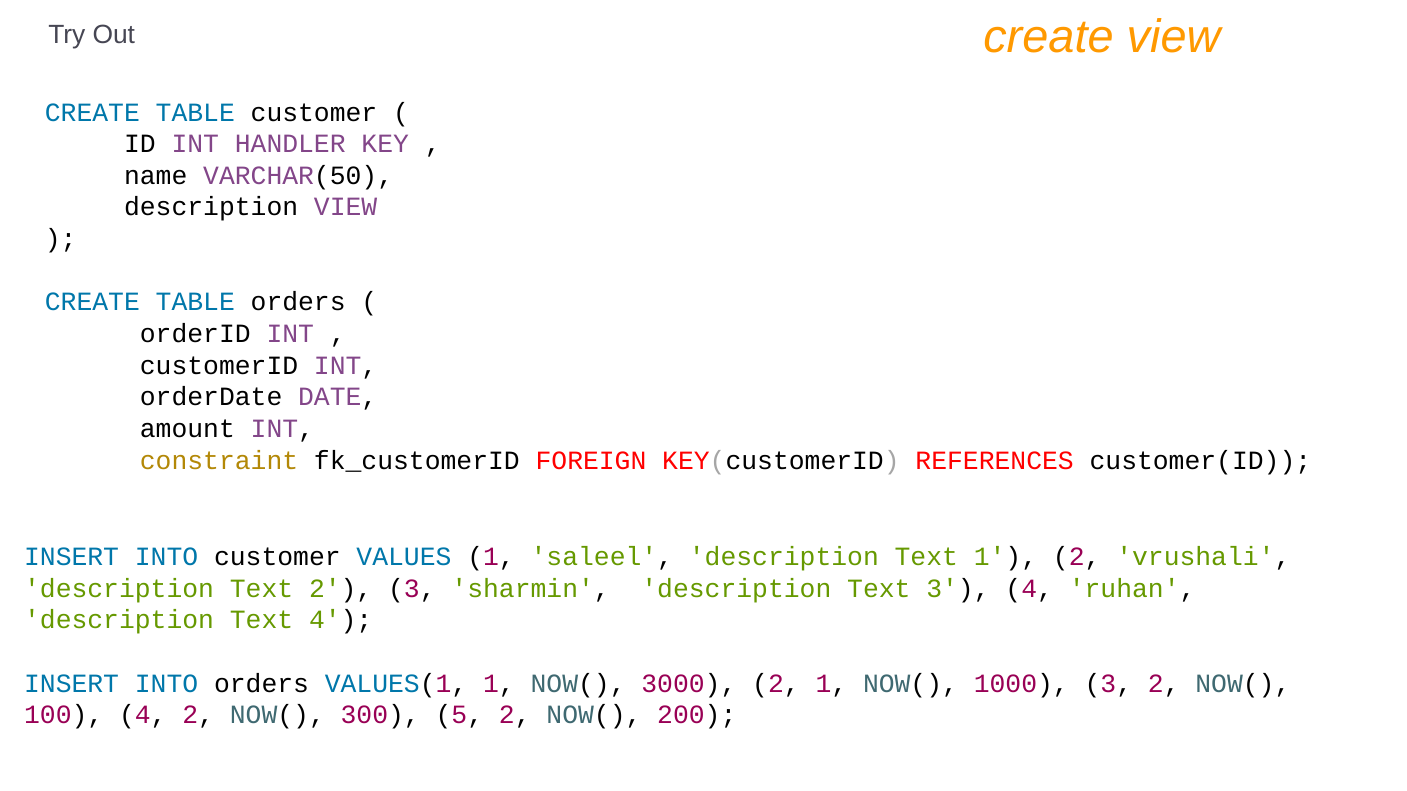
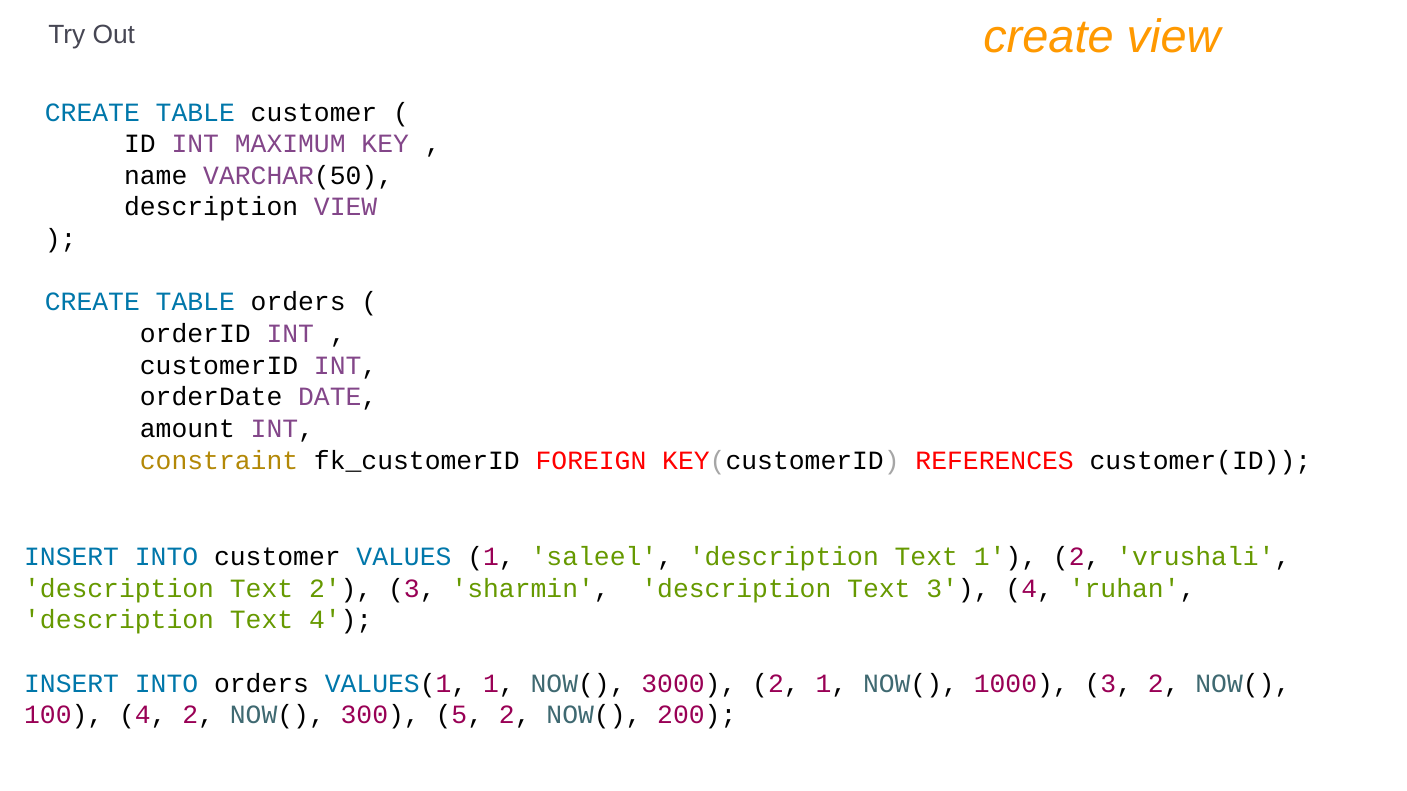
HANDLER: HANDLER -> MAXIMUM (290, 144)
